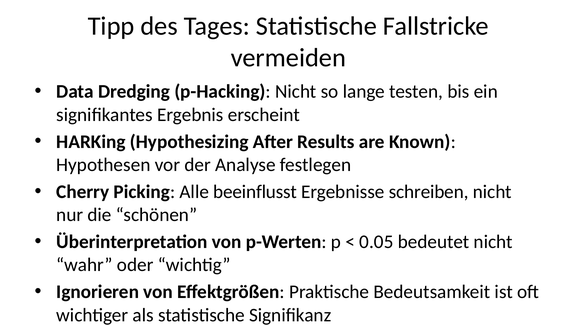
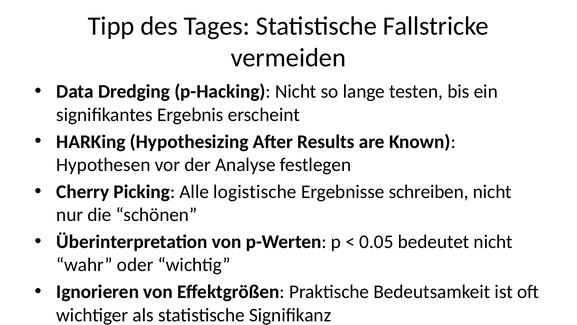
beeinflusst: beeinflusst -> logistische (255, 192)
